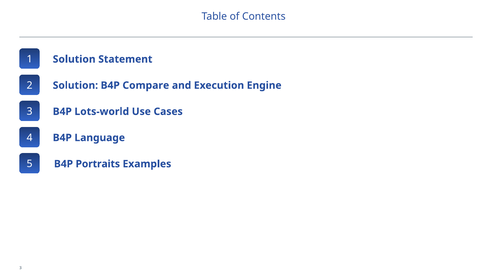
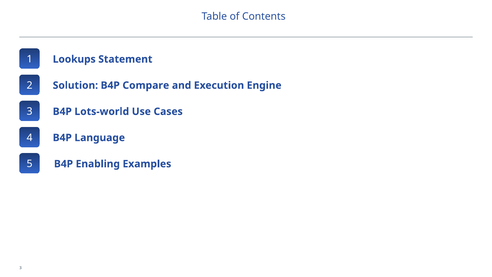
Solution: Solution -> Lookups (74, 59)
Portraits: Portraits -> Enabling (98, 164)
